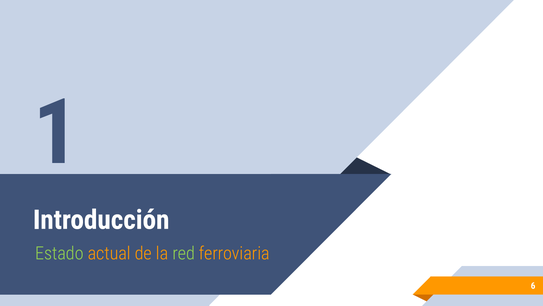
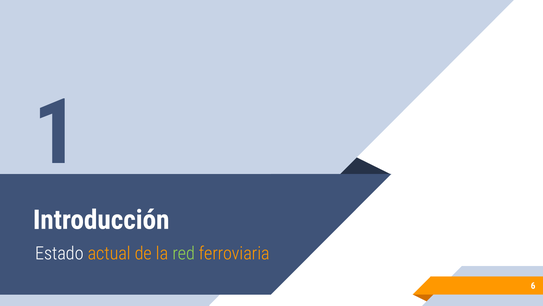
Estado colour: light green -> white (59, 253)
